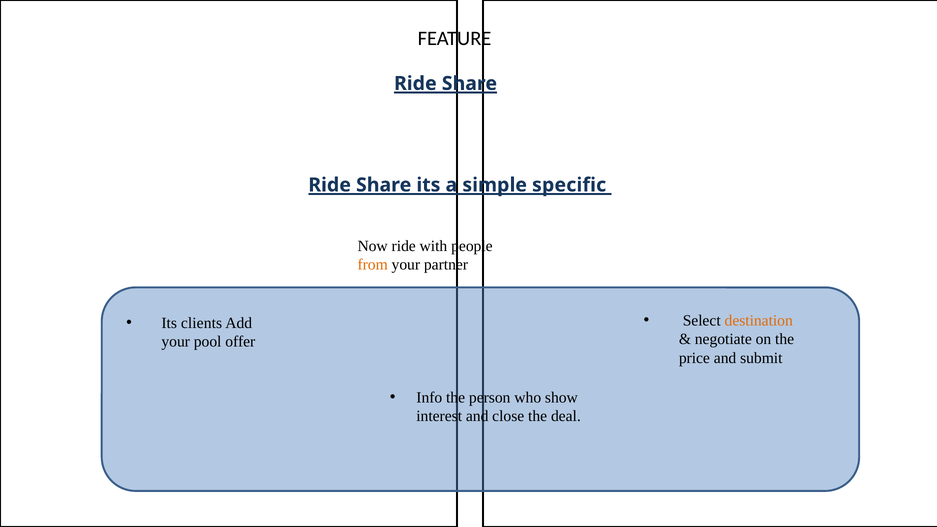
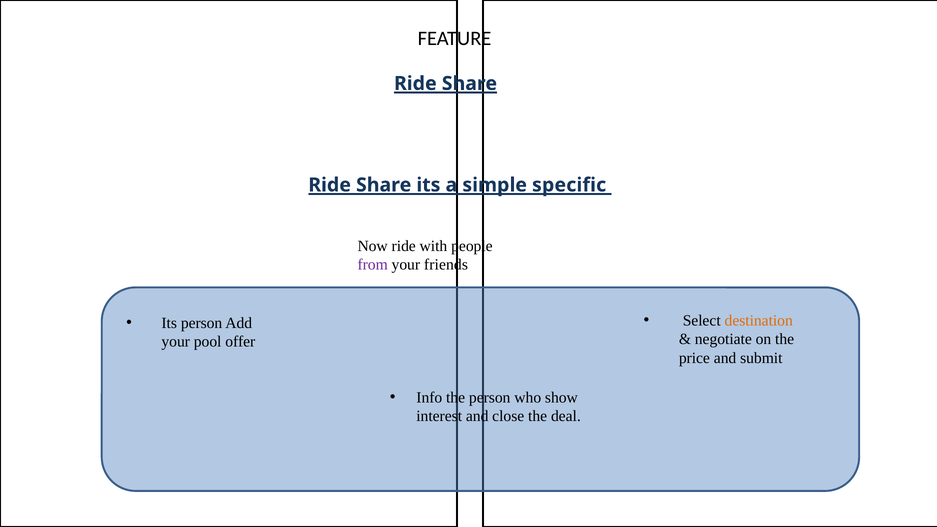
from colour: orange -> purple (373, 265)
partner: partner -> friends (446, 265)
Its clients: clients -> person (202, 323)
